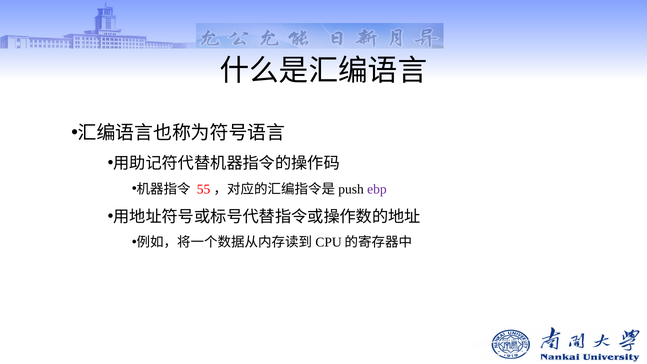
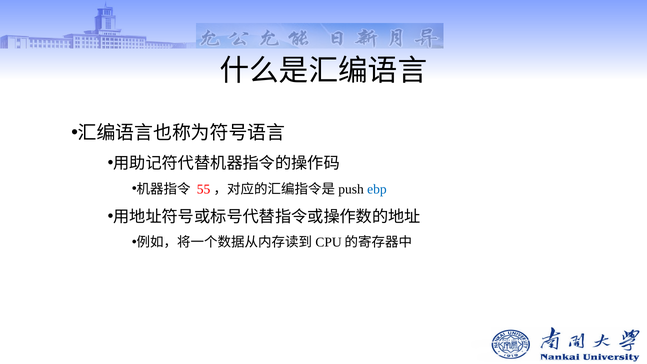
ebp colour: purple -> blue (377, 189)
